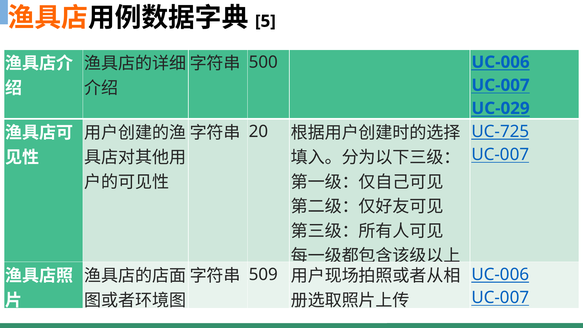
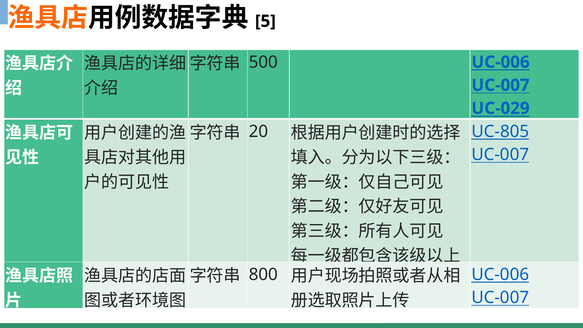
UC-725: UC-725 -> UC-805 (500, 131)
509: 509 -> 800 (263, 274)
